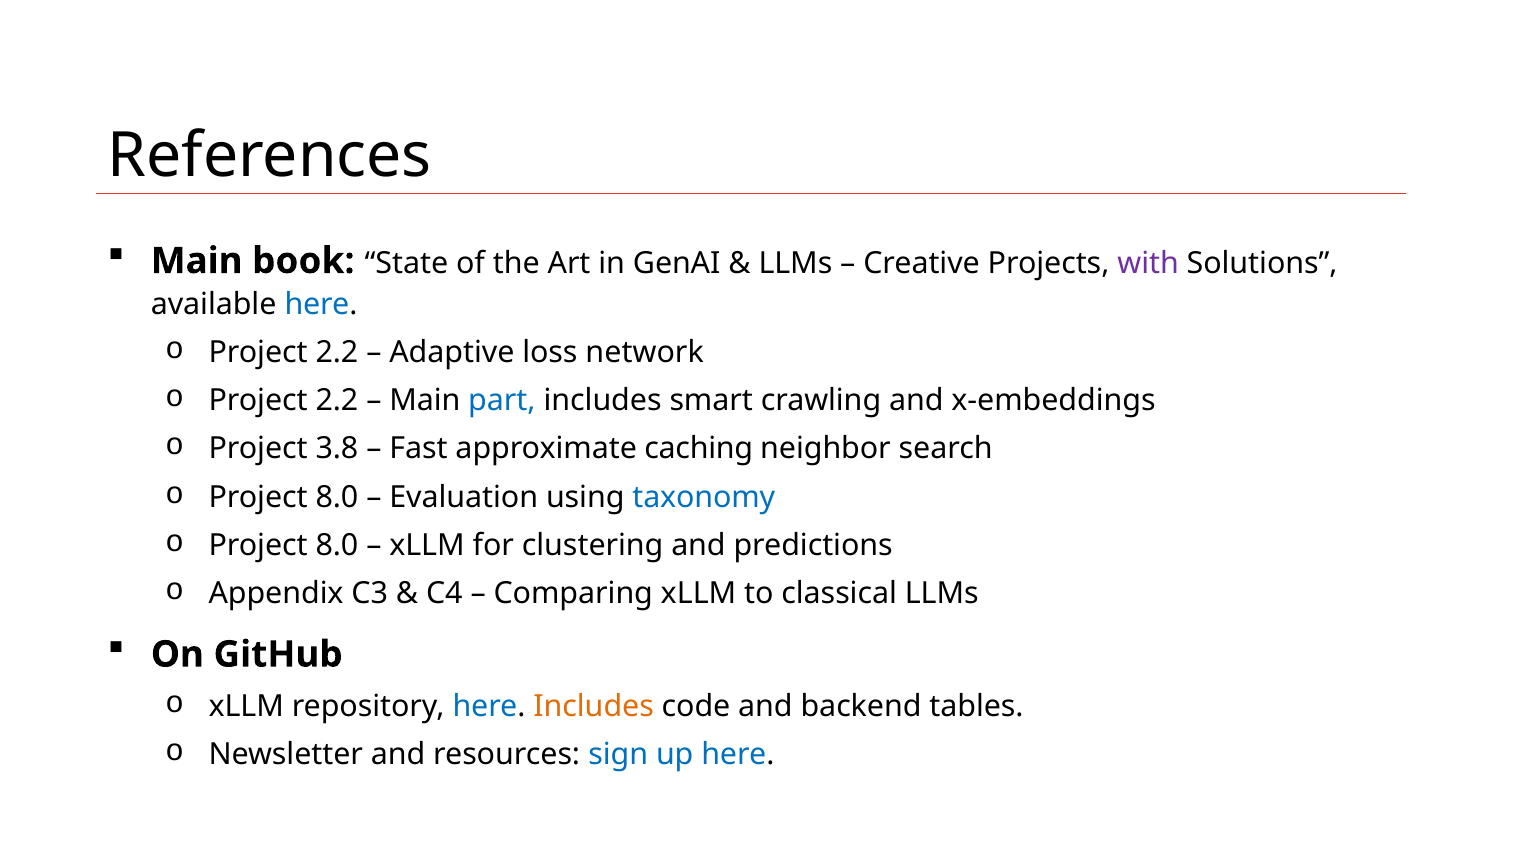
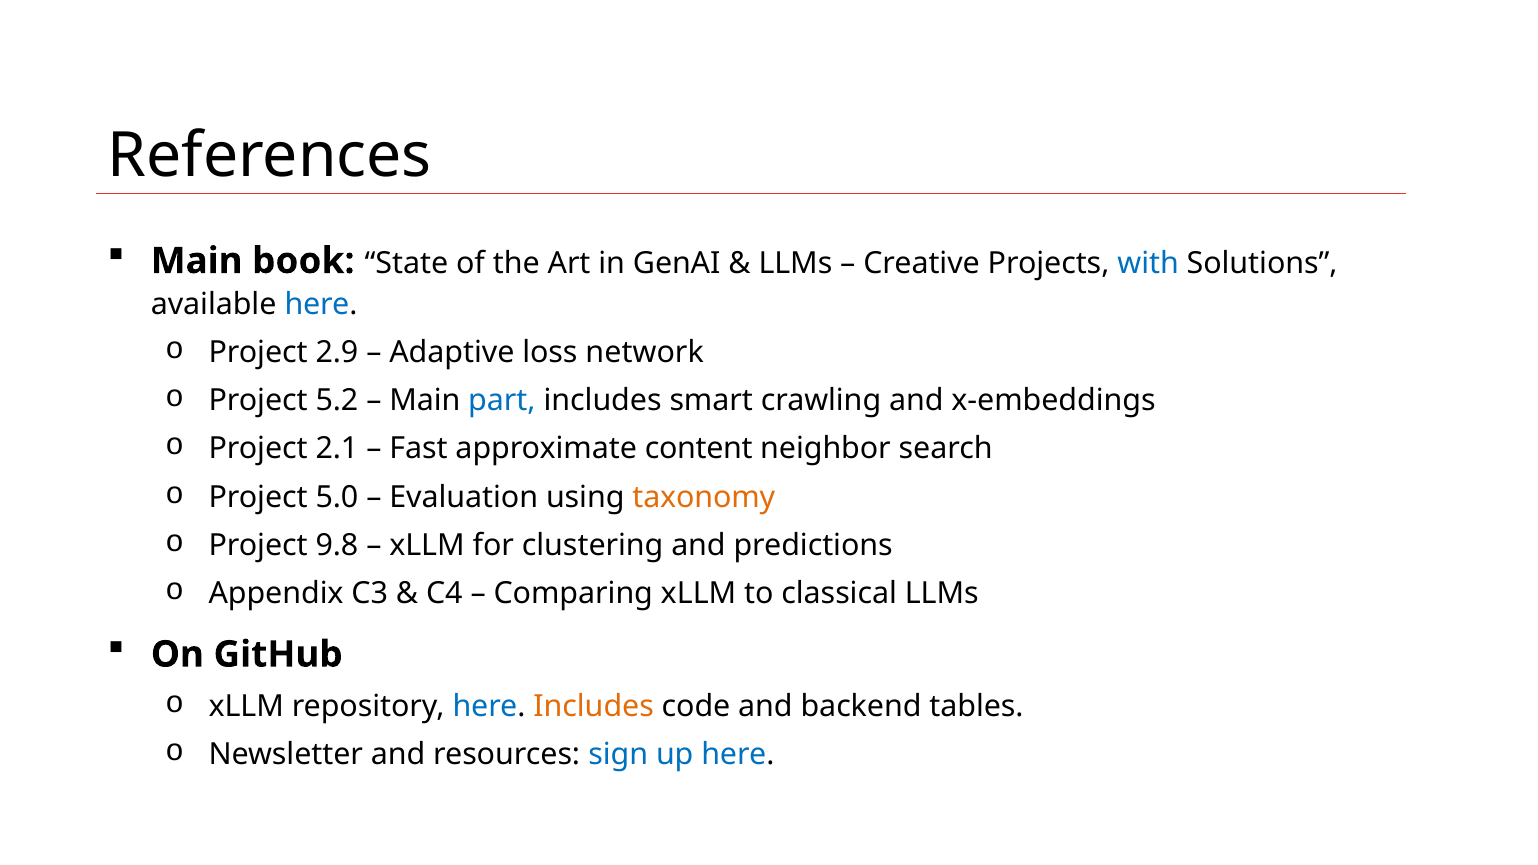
with colour: purple -> blue (1148, 263)
2.2: 2.2 -> 2.9 (337, 353)
2.2: 2.2 -> 5.2 (337, 401)
3.8: 3.8 -> 2.1 (337, 449)
caching: caching -> content (699, 449)
8.0: 8.0 -> 5.0 (337, 497)
taxonomy colour: blue -> orange (704, 497)
8.0: 8.0 -> 9.8 (337, 545)
